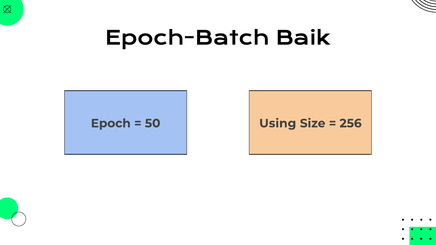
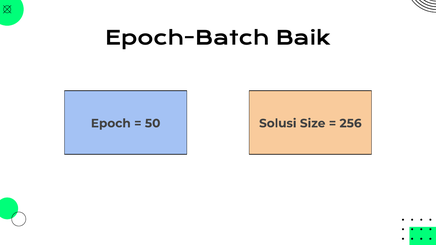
Using: Using -> Solusi (278, 123)
